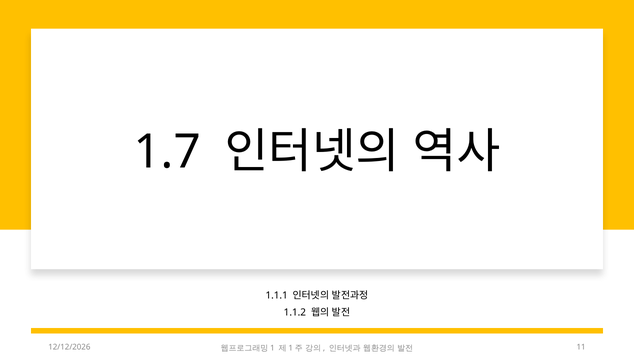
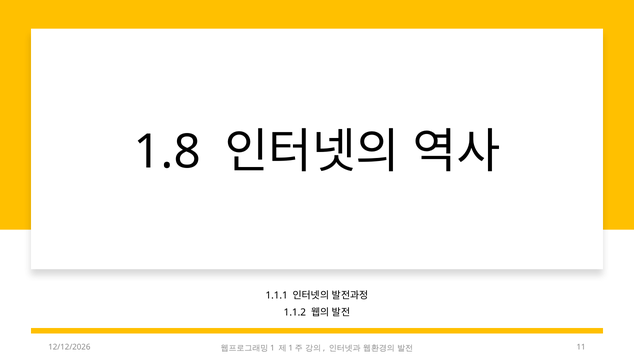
1.7: 1.7 -> 1.8 (167, 152)
